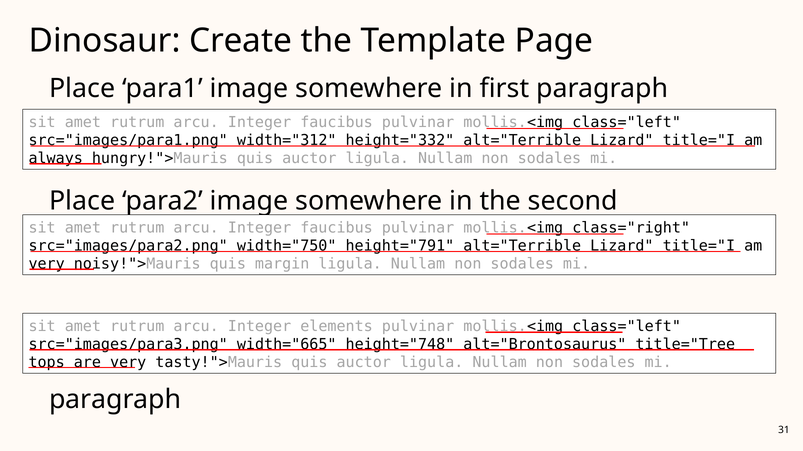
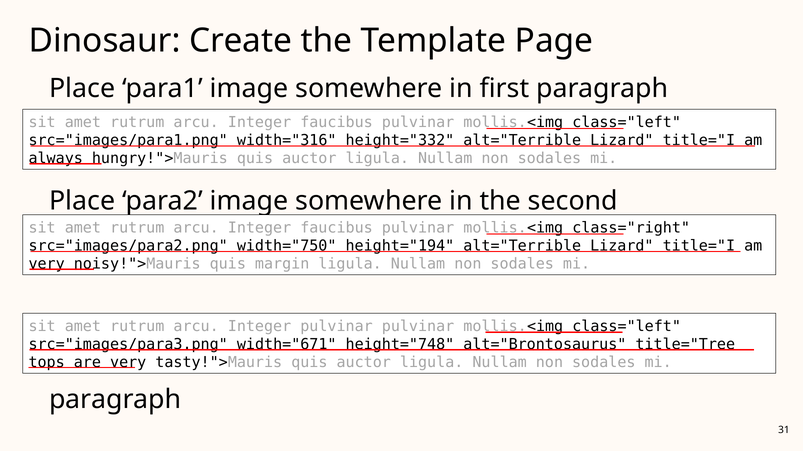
width="312: width="312 -> width="316 (287, 141)
height="791: height="791 -> height="194 (400, 246)
Integer elements: elements -> pulvinar (337, 327)
width="665: width="665 -> width="671 (287, 345)
